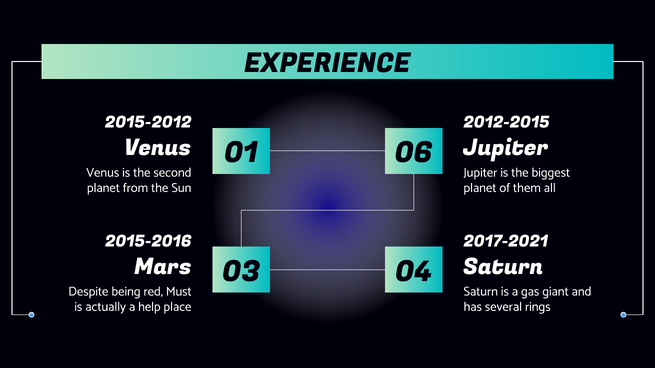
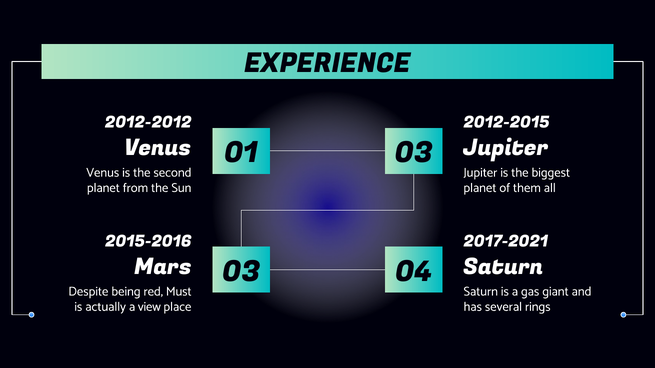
2015-2012: 2015-2012 -> 2012-2012 (148, 123)
01 06: 06 -> 03 (414, 153)
help: help -> view (149, 307)
